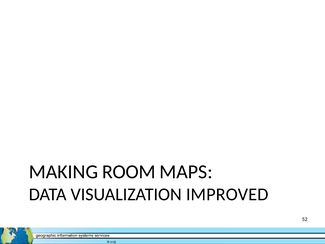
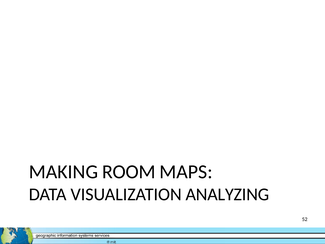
IMPROVED: IMPROVED -> ANALYZING (227, 194)
